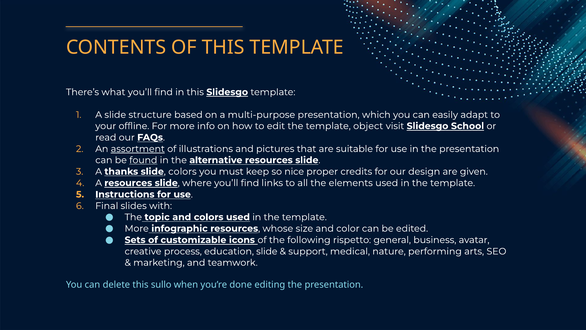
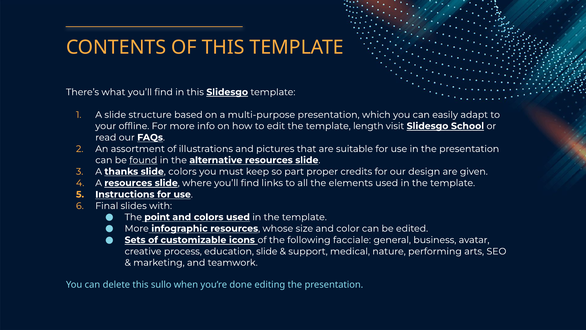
object: object -> length (368, 126)
assortment underline: present -> none (138, 149)
nice: nice -> part (294, 171)
topic: topic -> point (157, 217)
rispetto: rispetto -> facciale (352, 240)
